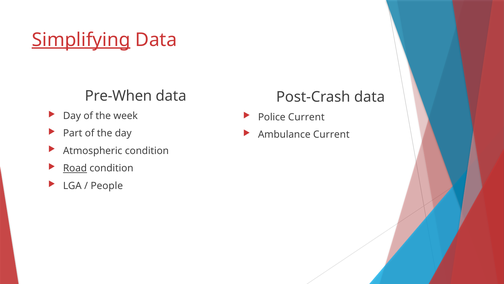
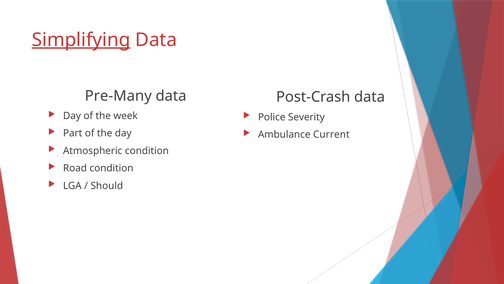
Pre-When: Pre-When -> Pre-Many (118, 96)
Police Current: Current -> Severity (306, 117)
Road underline: present -> none (75, 168)
People: People -> Should (107, 185)
